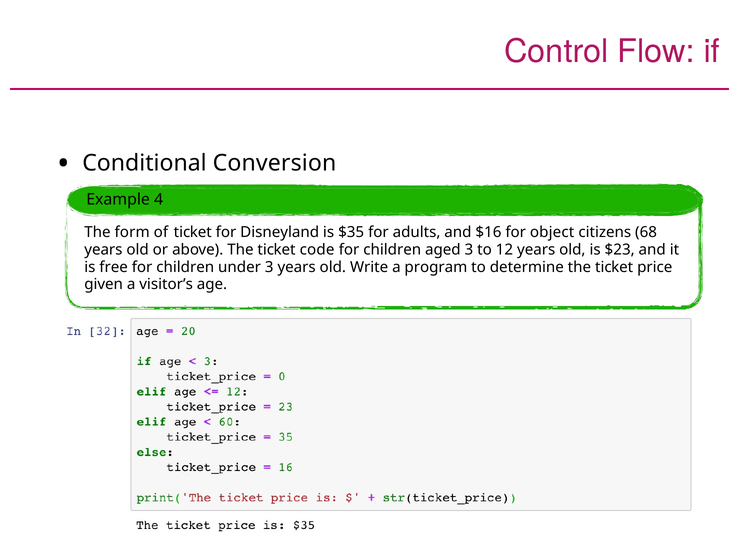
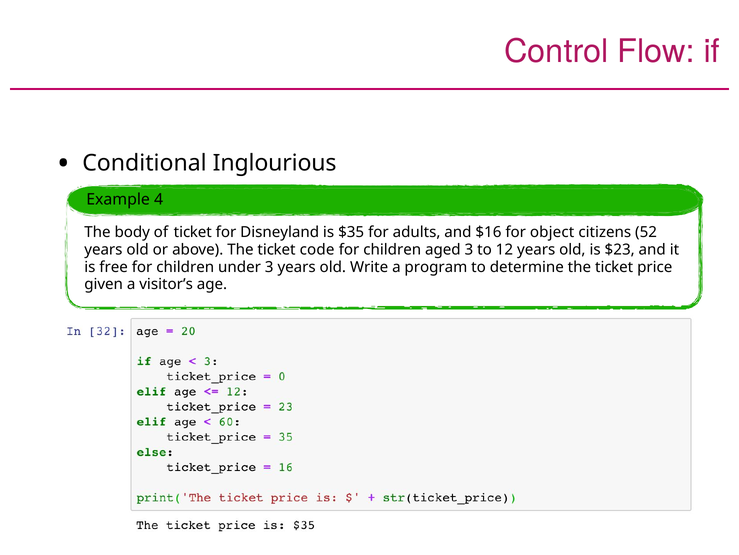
Conversion: Conversion -> Inglourious (275, 163)
form: form -> body (132, 232)
68: 68 -> 52 (646, 232)
